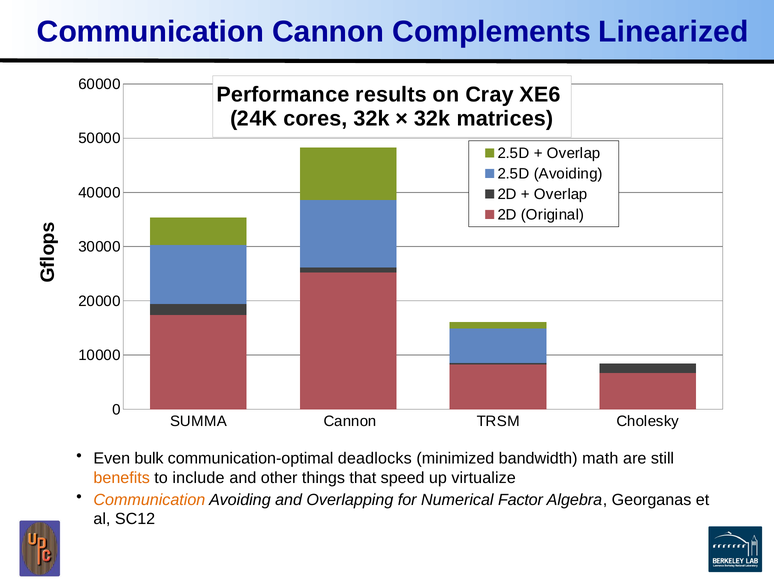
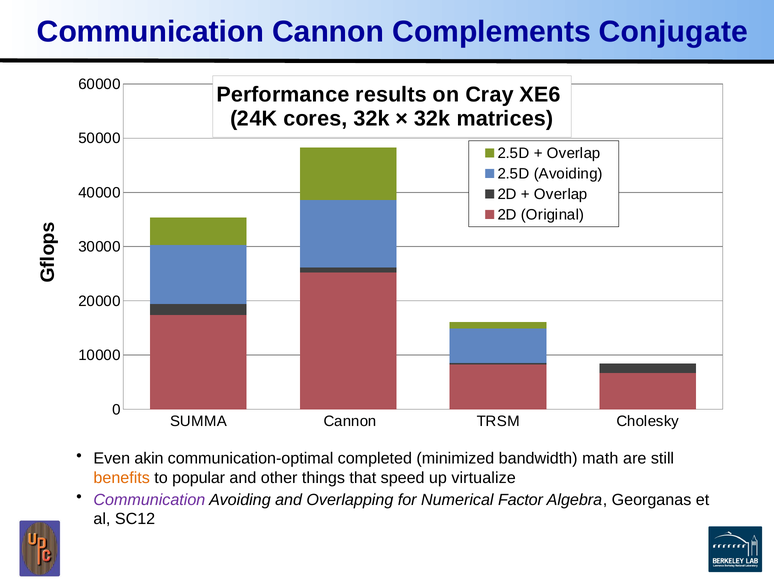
Linearized: Linearized -> Conjugate (673, 32)
bulk: bulk -> akin (149, 458)
deadlocks: deadlocks -> completed (375, 458)
include: include -> popular (199, 477)
Communication colour: orange -> purple (149, 499)
